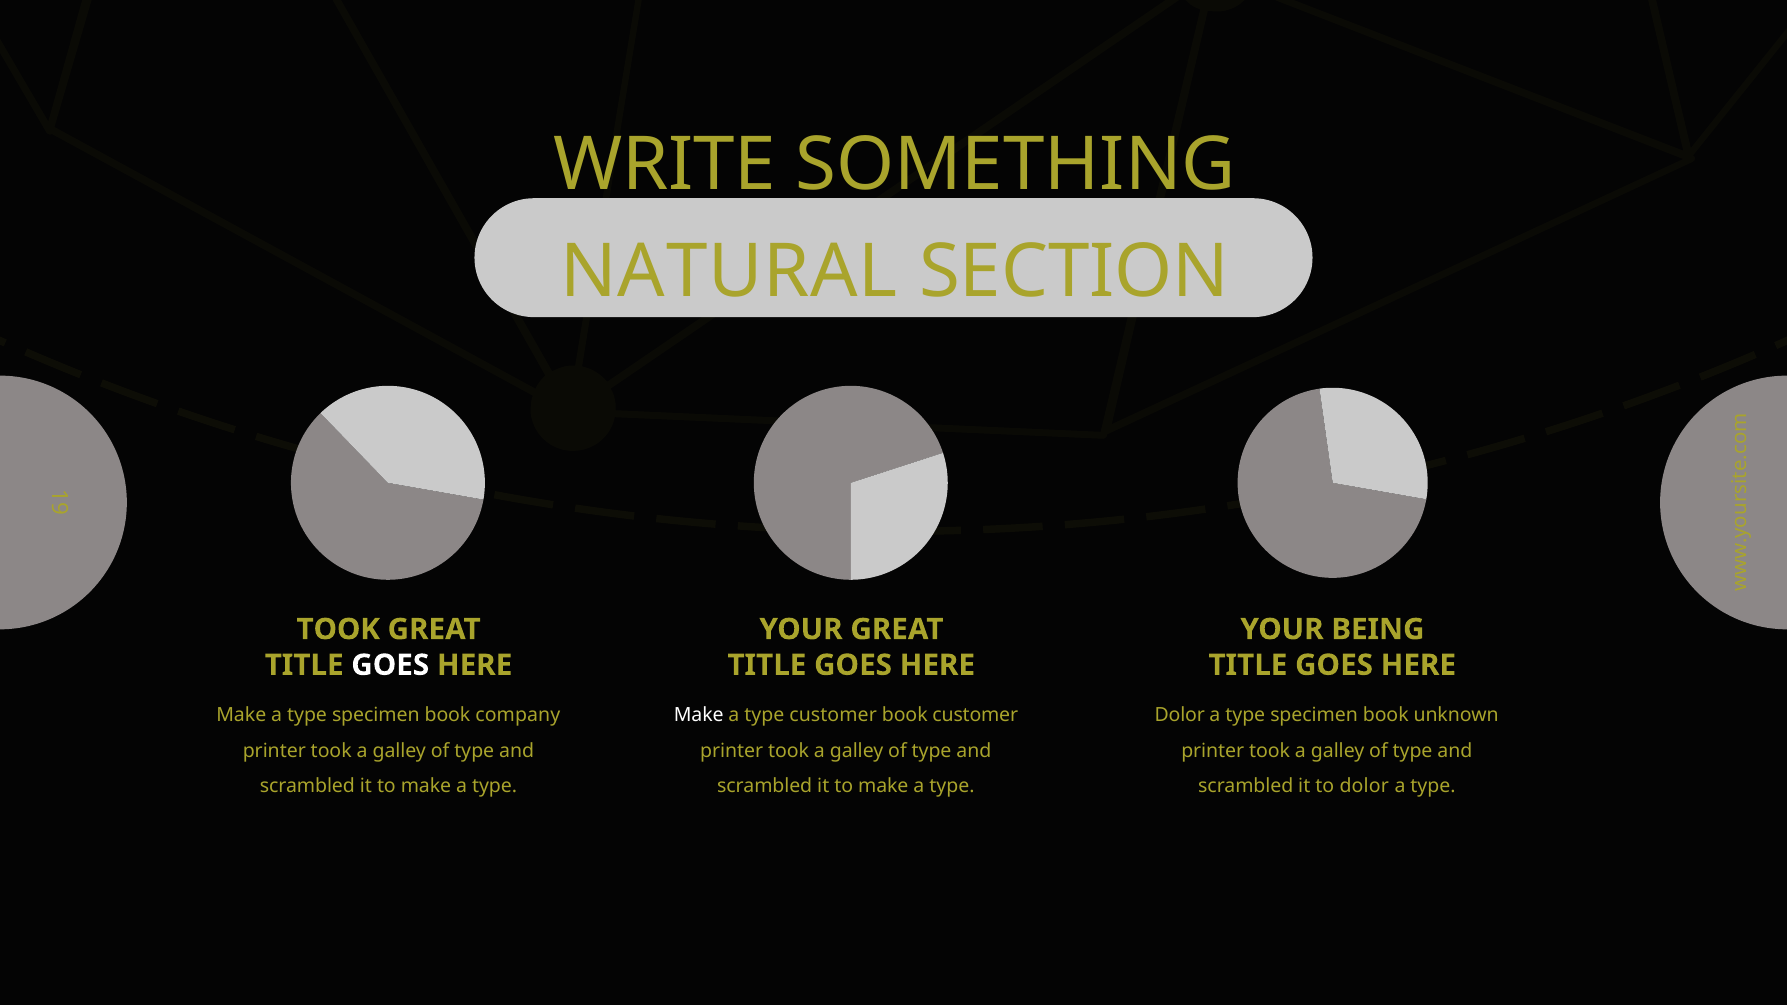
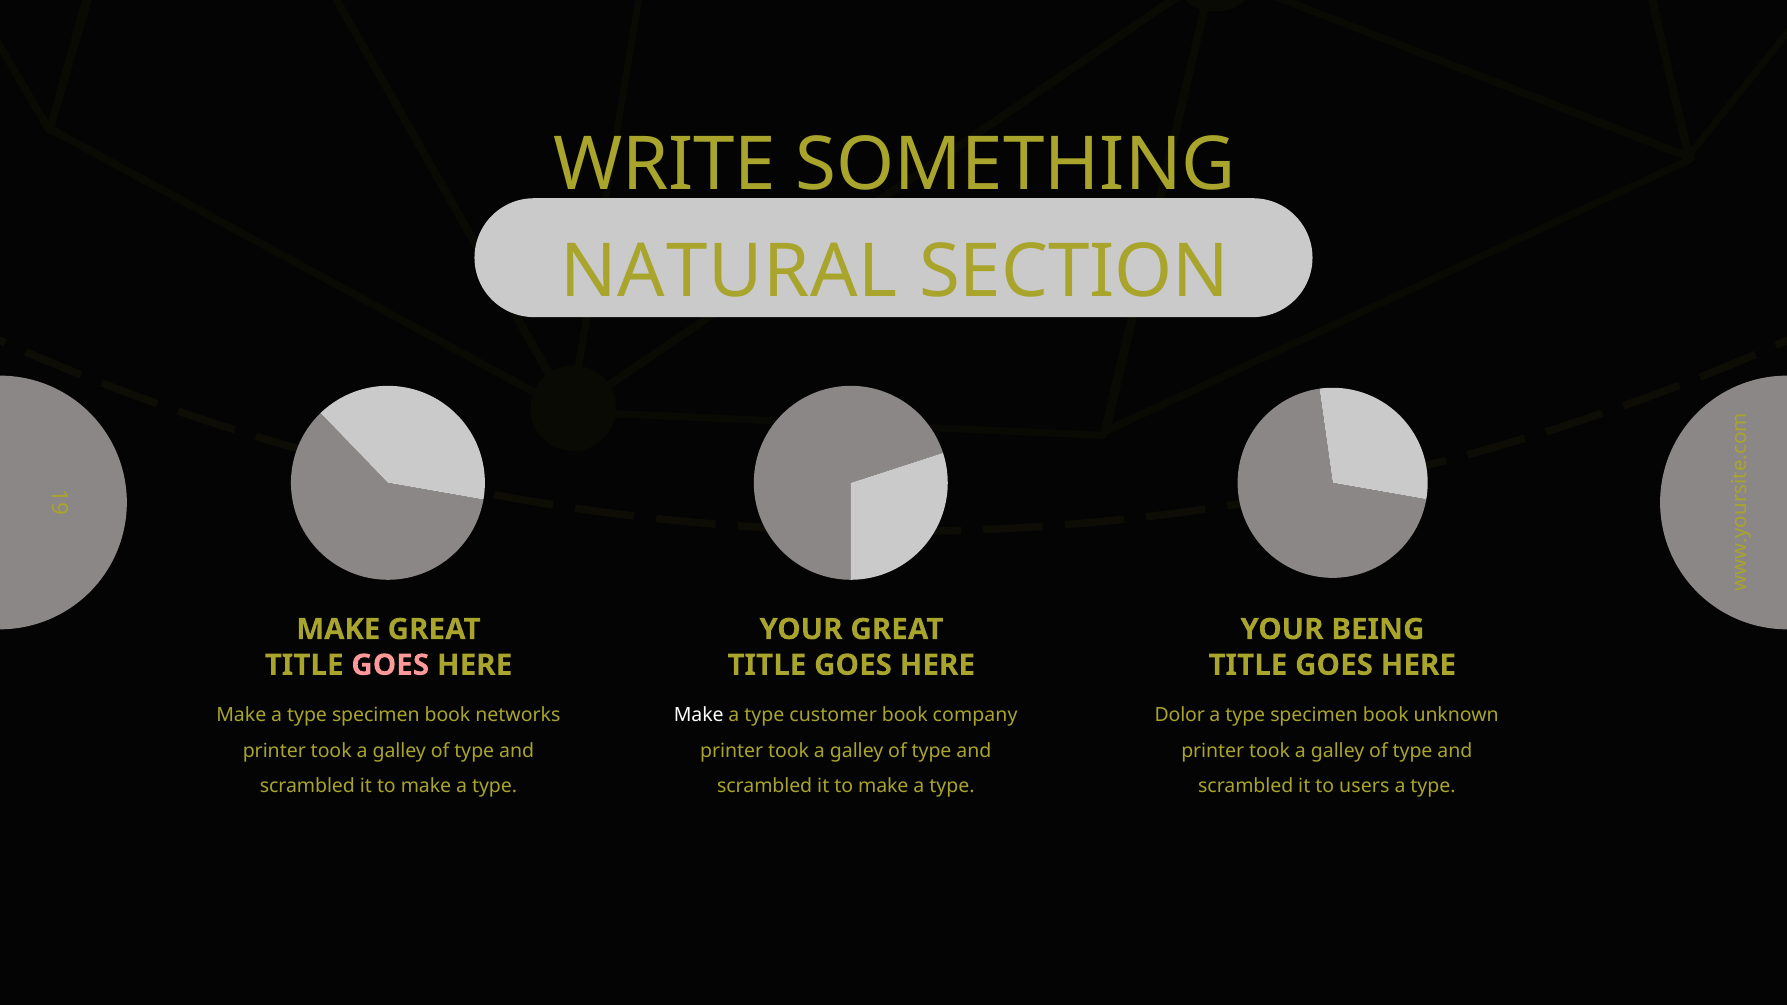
TOOK: TOOK -> MAKE (338, 629)
GOES colour: white -> pink (390, 665)
company: company -> networks (518, 716)
book customer: customer -> company (975, 716)
to dolor: dolor -> users (1364, 786)
